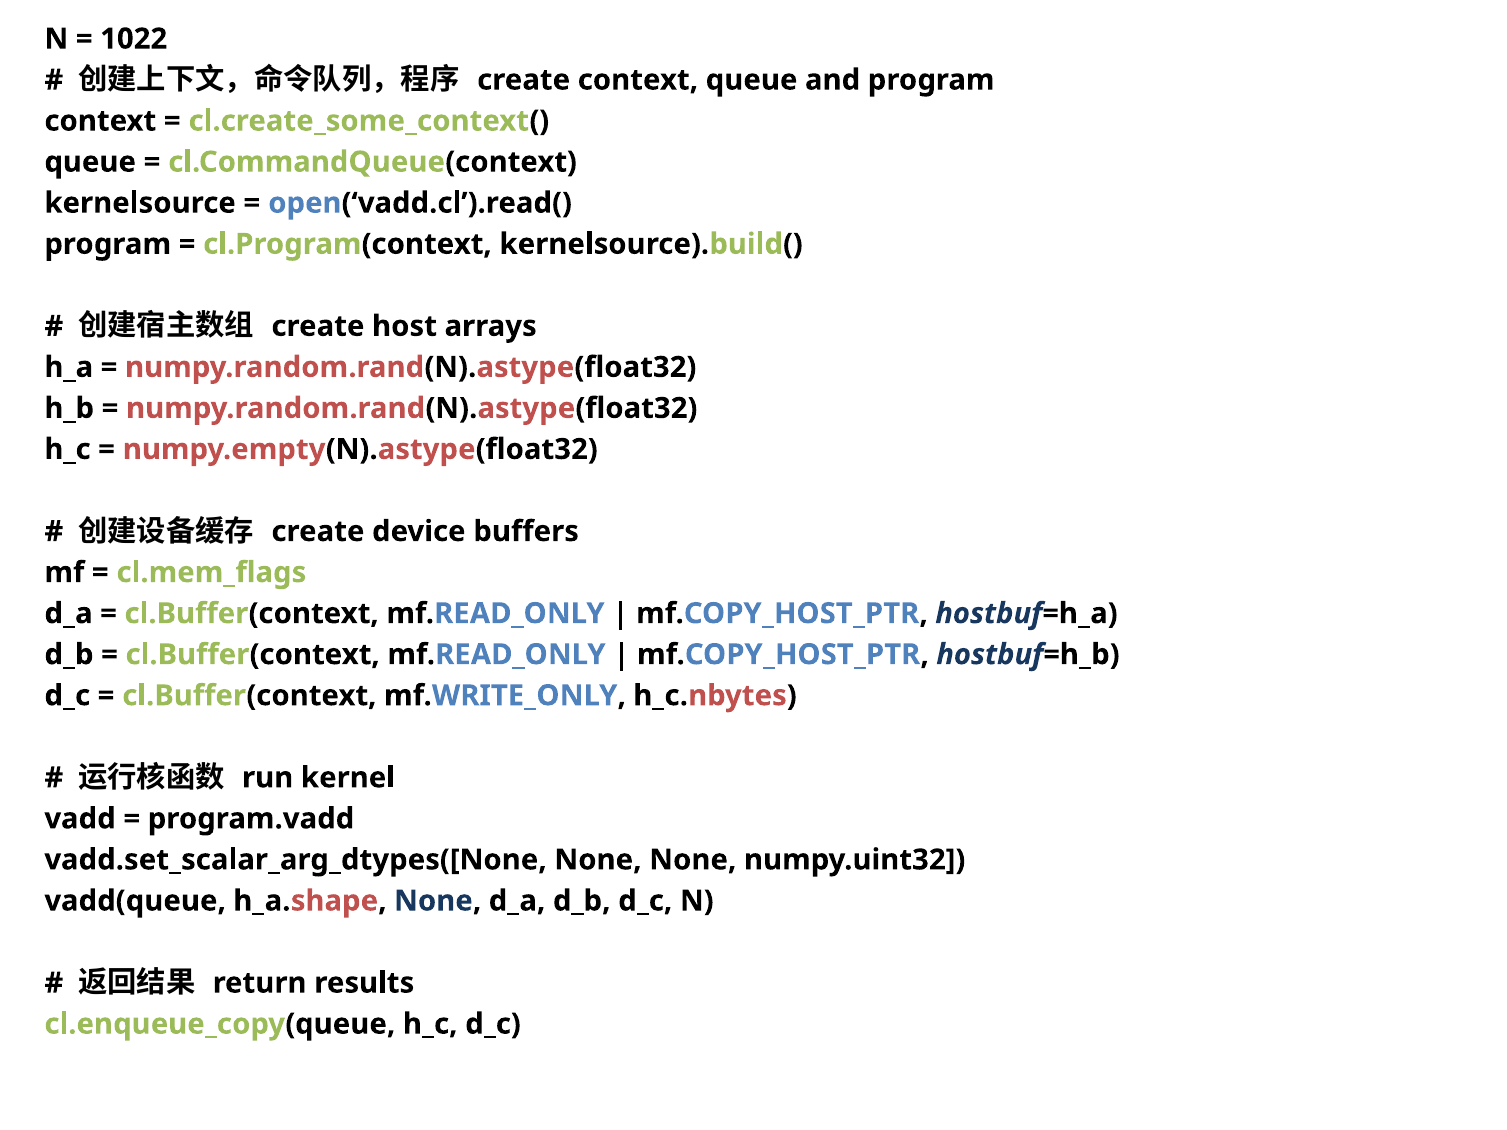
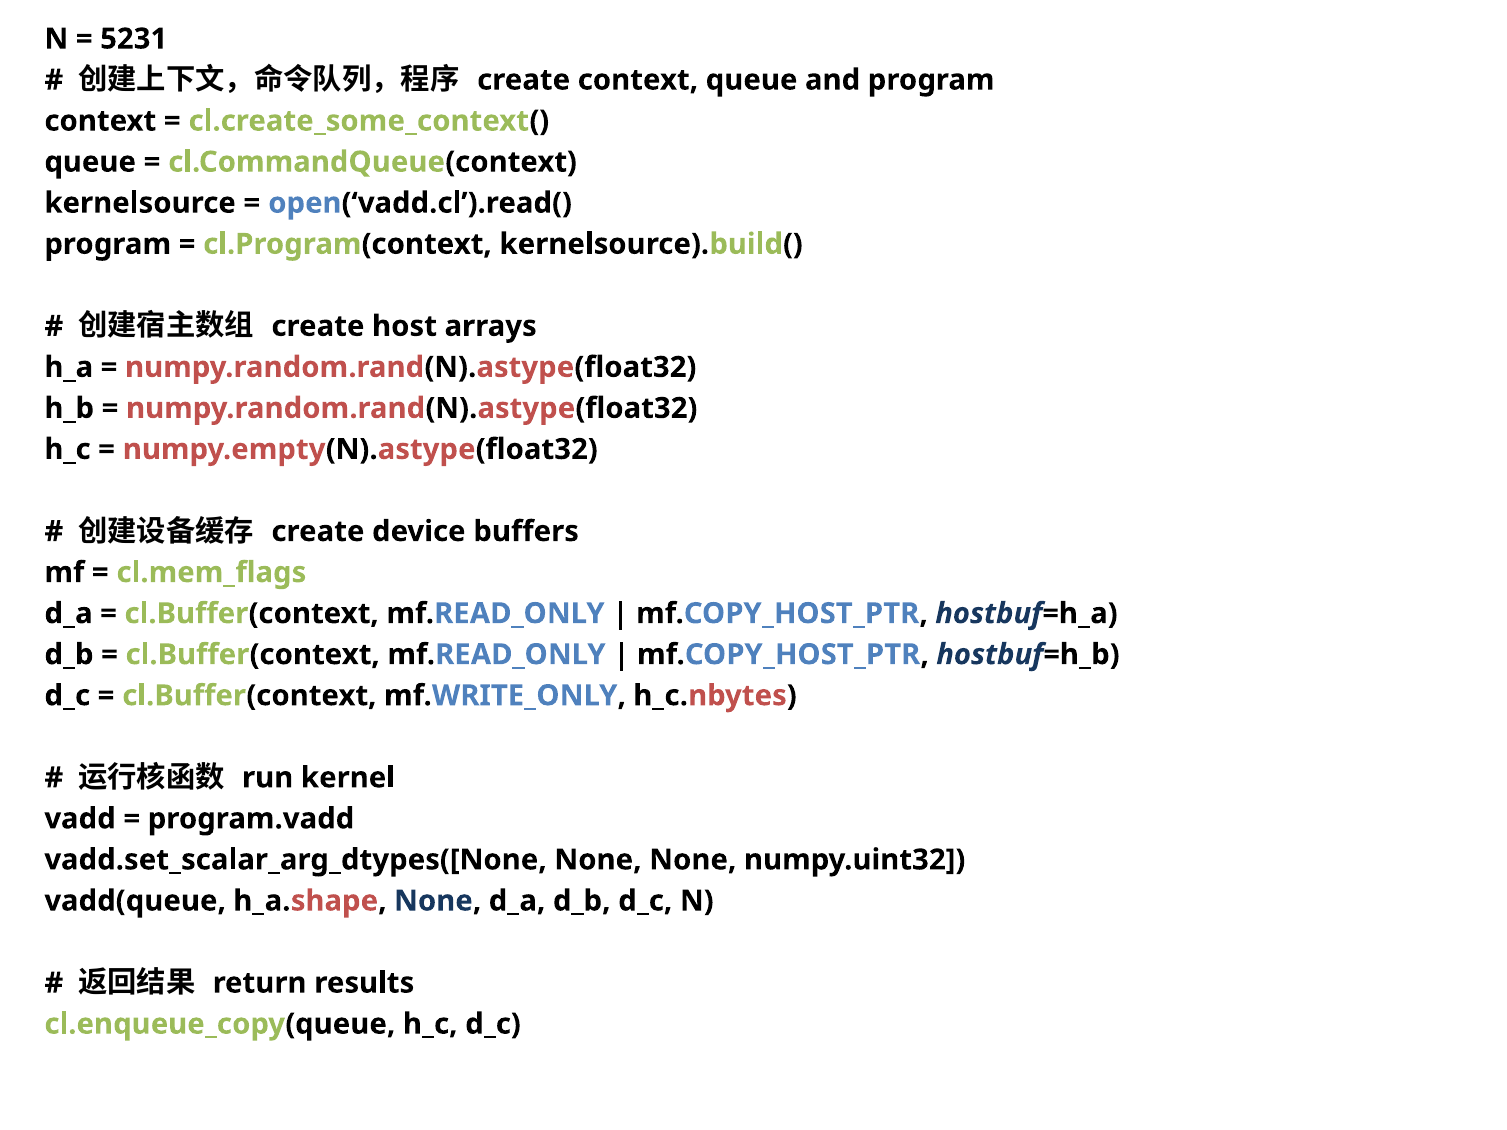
1022: 1022 -> 5231 (134, 39)
